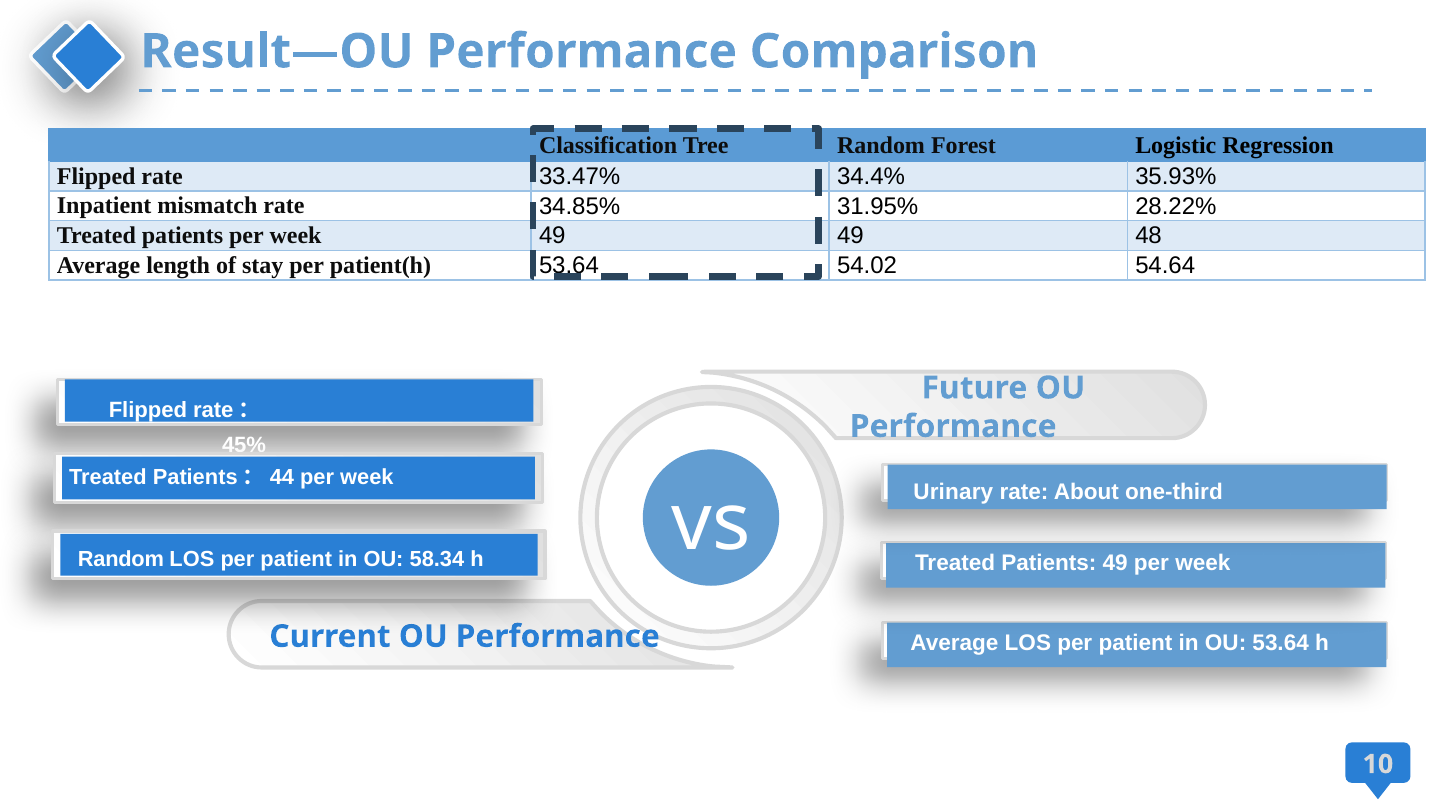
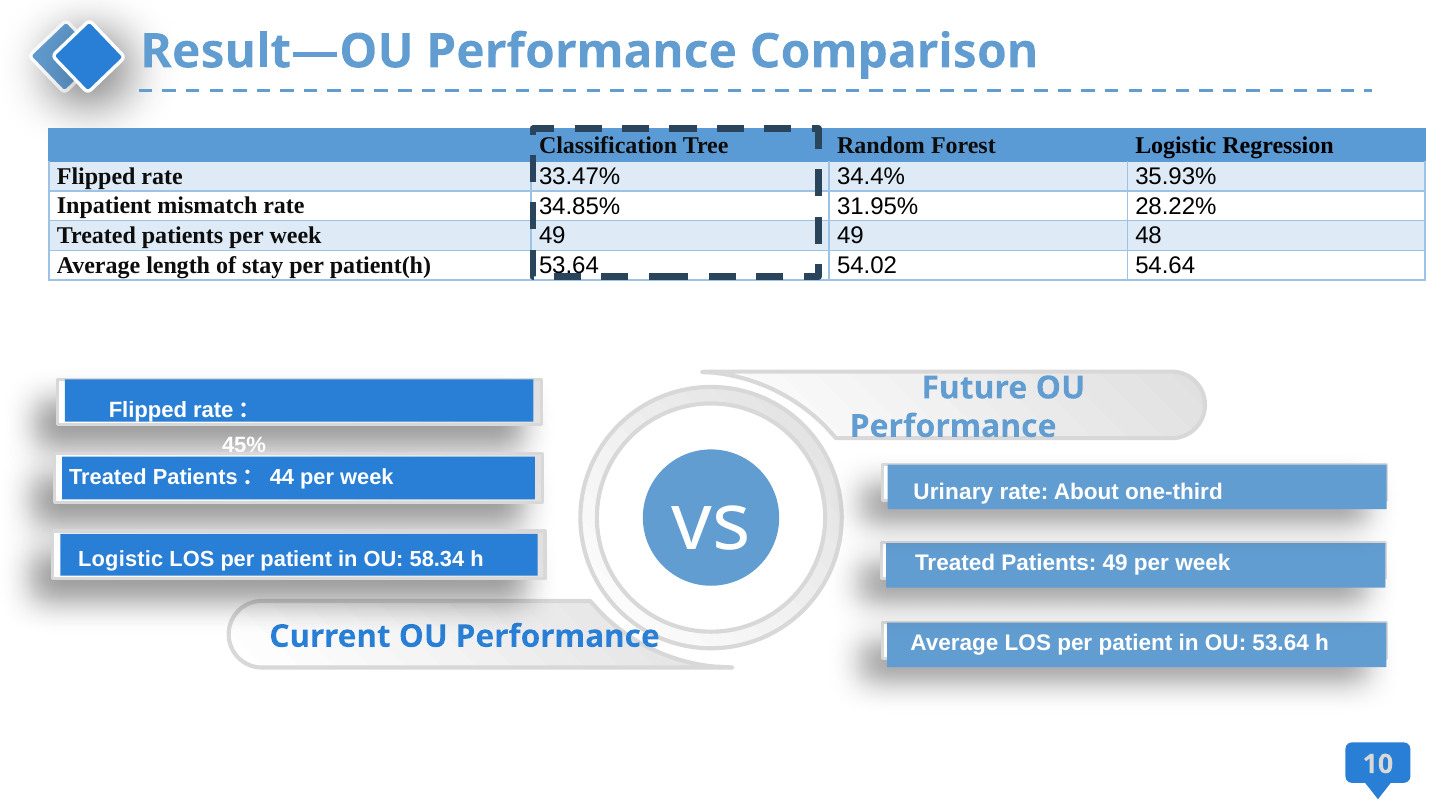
Random: Random -> Logistic (121, 559)
